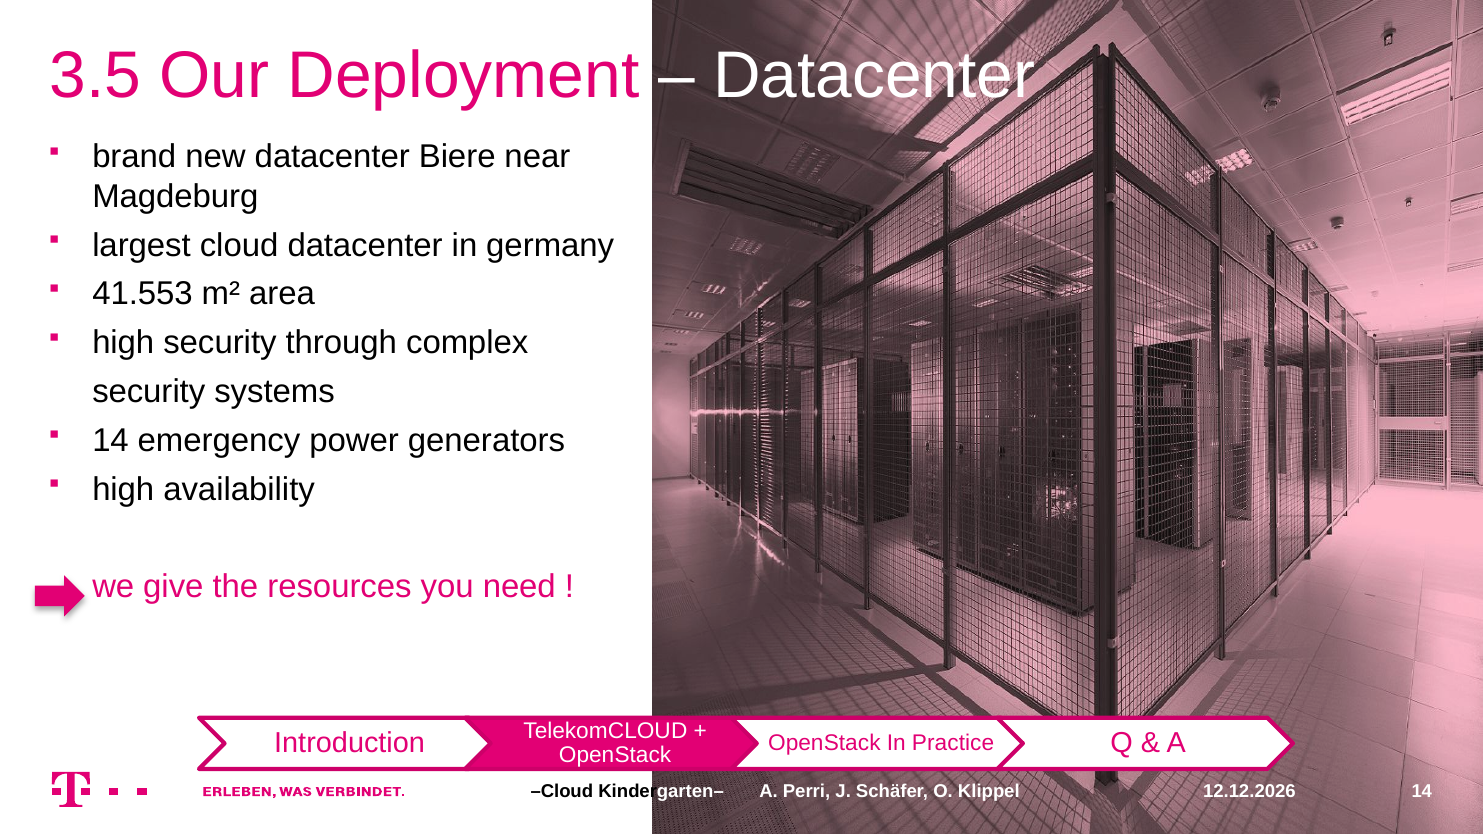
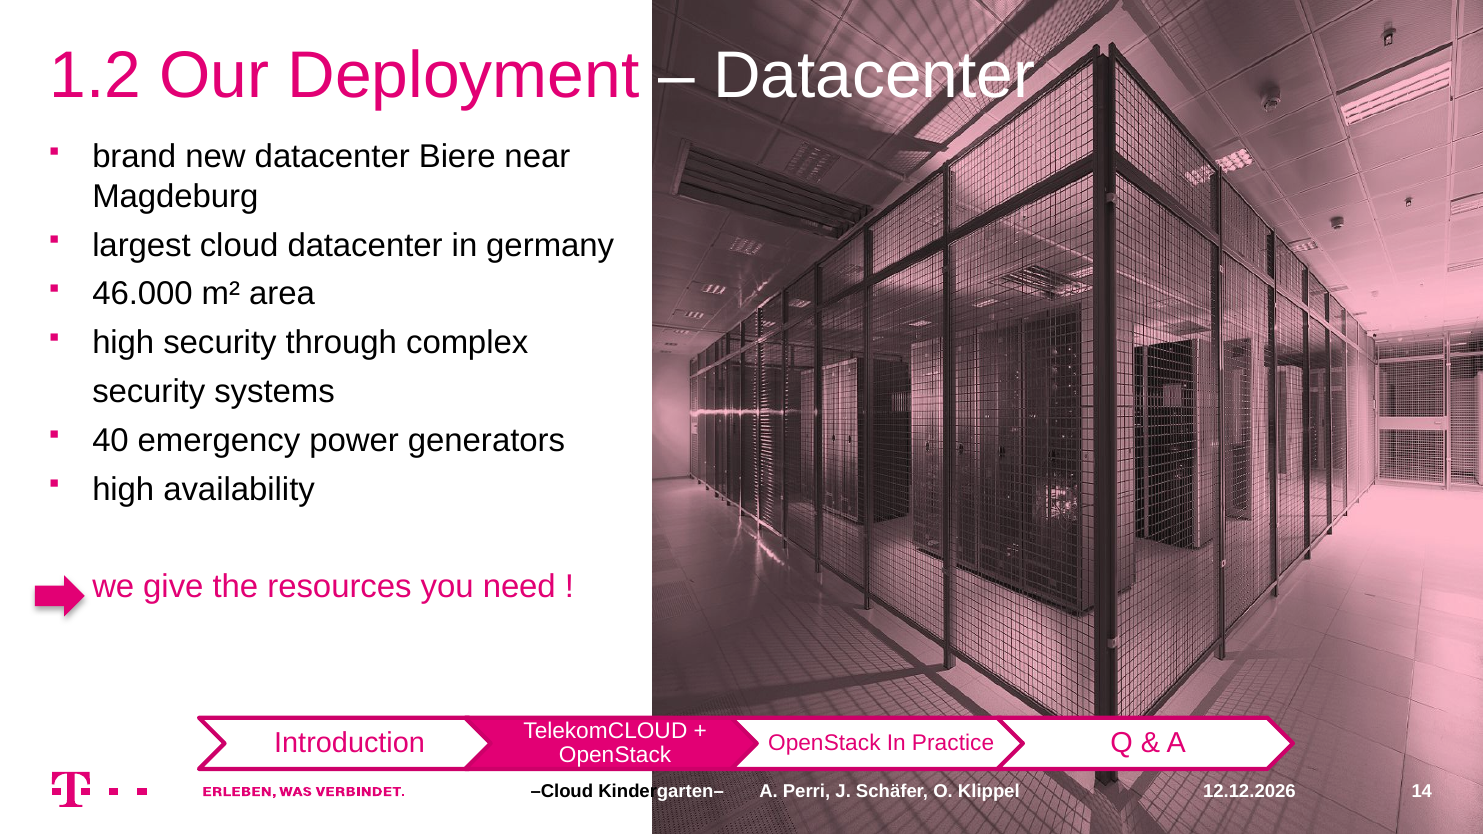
3.5: 3.5 -> 1.2 (95, 76)
41.553: 41.553 -> 46.000 (142, 294)
14: 14 -> 40 (111, 441)
